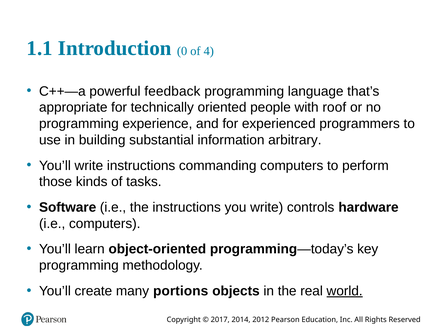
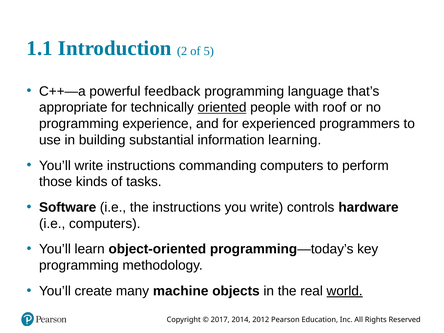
0: 0 -> 2 (182, 51)
4: 4 -> 5 (209, 51)
oriented underline: none -> present (222, 108)
arbitrary: arbitrary -> learning (295, 140)
portions: portions -> machine (181, 291)
